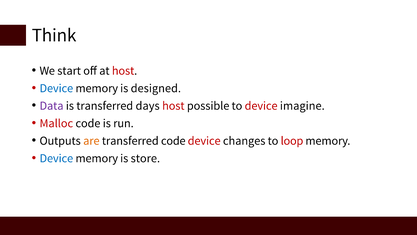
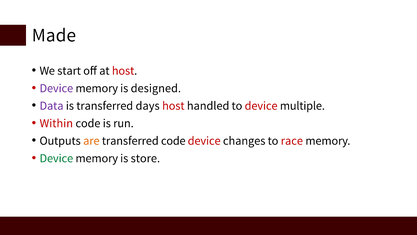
Think: Think -> Made (54, 35)
Device colour: blue -> purple (56, 88)
possible: possible -> handled (208, 105)
imagine: imagine -> multiple (302, 105)
Malloc: Malloc -> Within (56, 123)
loop: loop -> race (292, 140)
Device colour: blue -> green (56, 158)
